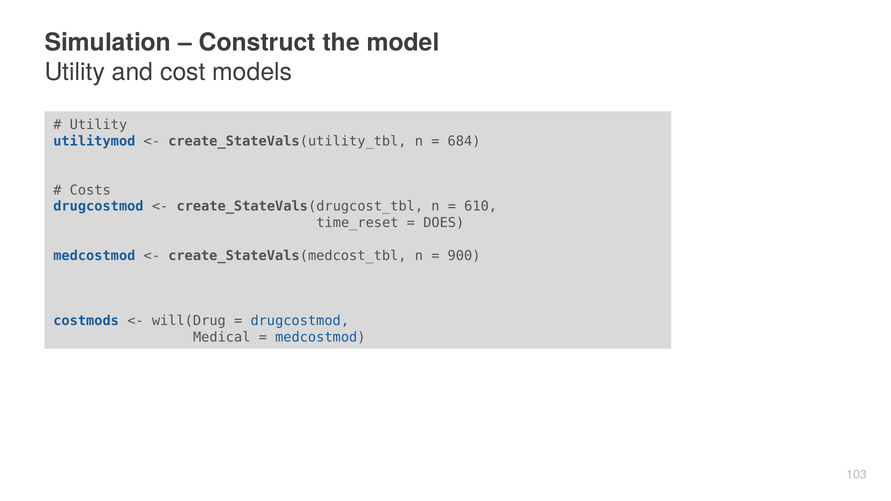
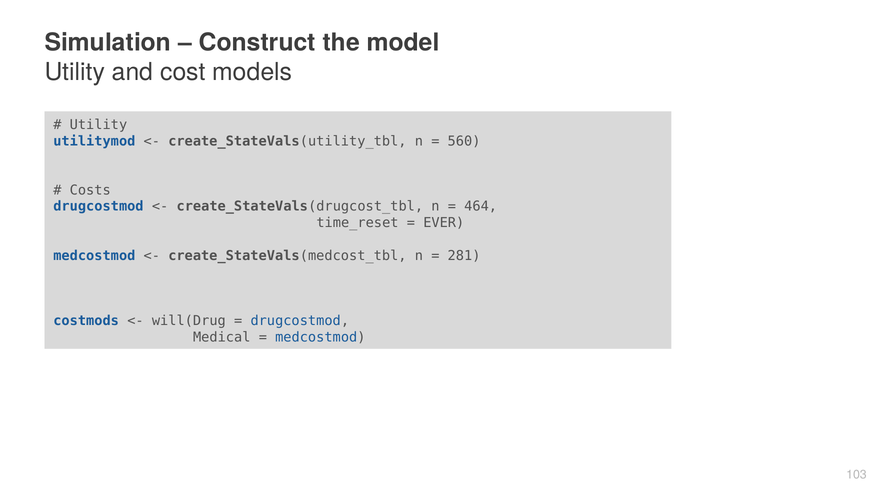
684: 684 -> 560 (464, 141)
610: 610 -> 464 (481, 207)
DOES: DOES -> EVER (444, 223)
900: 900 -> 281 (464, 256)
